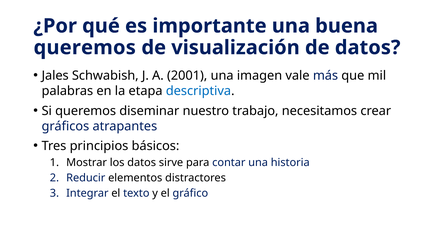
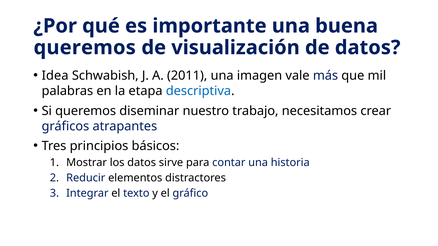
Jales: Jales -> Idea (55, 76)
2001: 2001 -> 2011 (187, 76)
